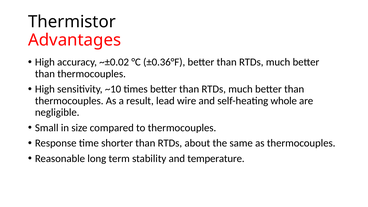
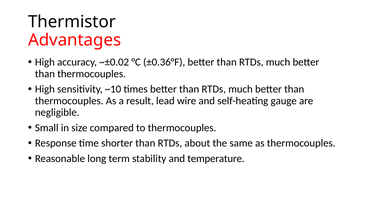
whole: whole -> gauge (284, 101)
